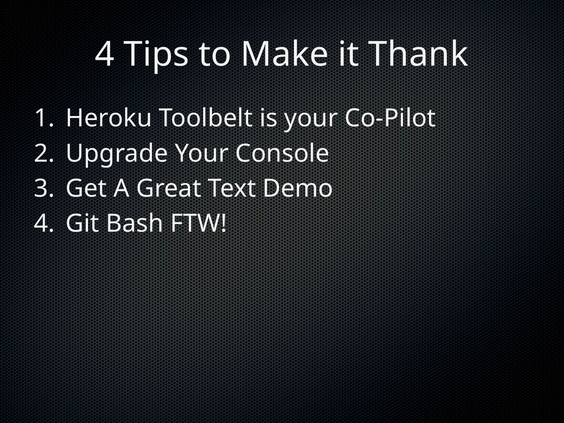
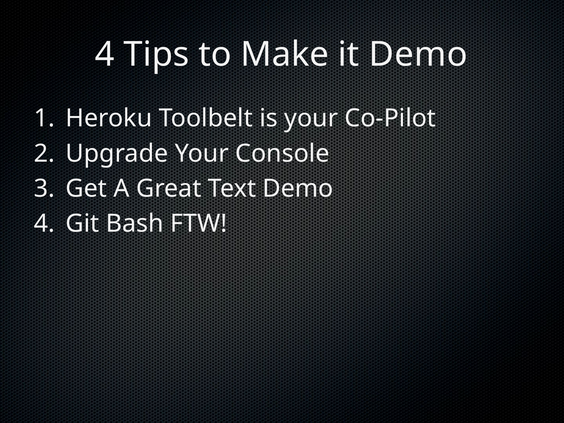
it Thank: Thank -> Demo (418, 55)
